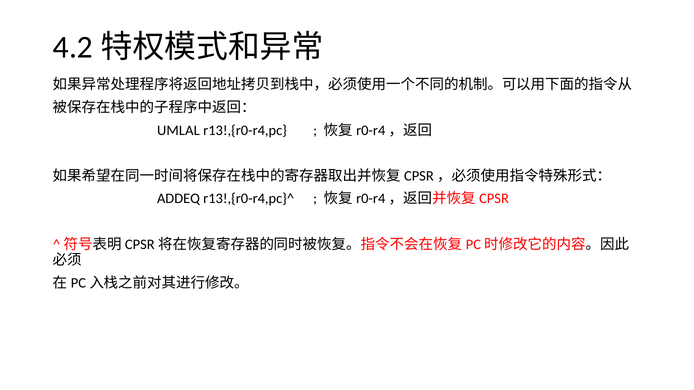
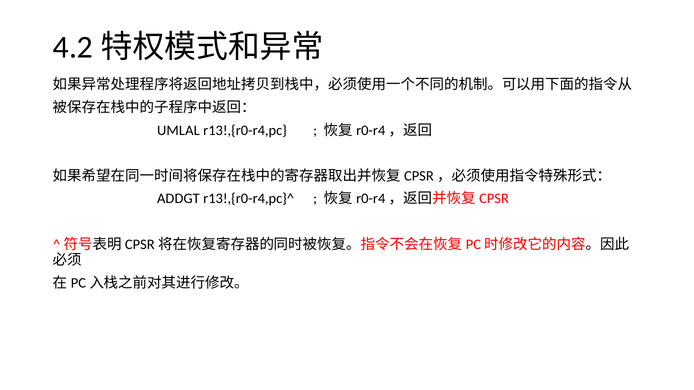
ADDEQ: ADDEQ -> ADDGT (178, 199)
